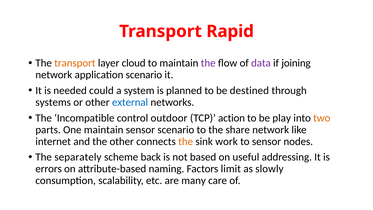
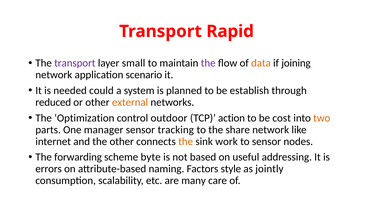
transport colour: orange -> purple (75, 63)
cloud: cloud -> small (134, 63)
data colour: purple -> orange (261, 63)
destined: destined -> establish (249, 90)
systems: systems -> reduced (53, 102)
external colour: blue -> orange (130, 102)
Incompatible: Incompatible -> Optimization (84, 118)
play: play -> cost (282, 118)
One maintain: maintain -> manager (104, 130)
sensor scenario: scenario -> tracking (176, 130)
separately: separately -> forwarding (78, 157)
back: back -> byte (151, 157)
limit: limit -> style (231, 169)
slowly: slowly -> jointly (269, 169)
